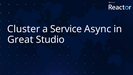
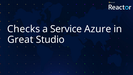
Cluster: Cluster -> Checks (24, 29)
Async: Async -> Azure (98, 29)
